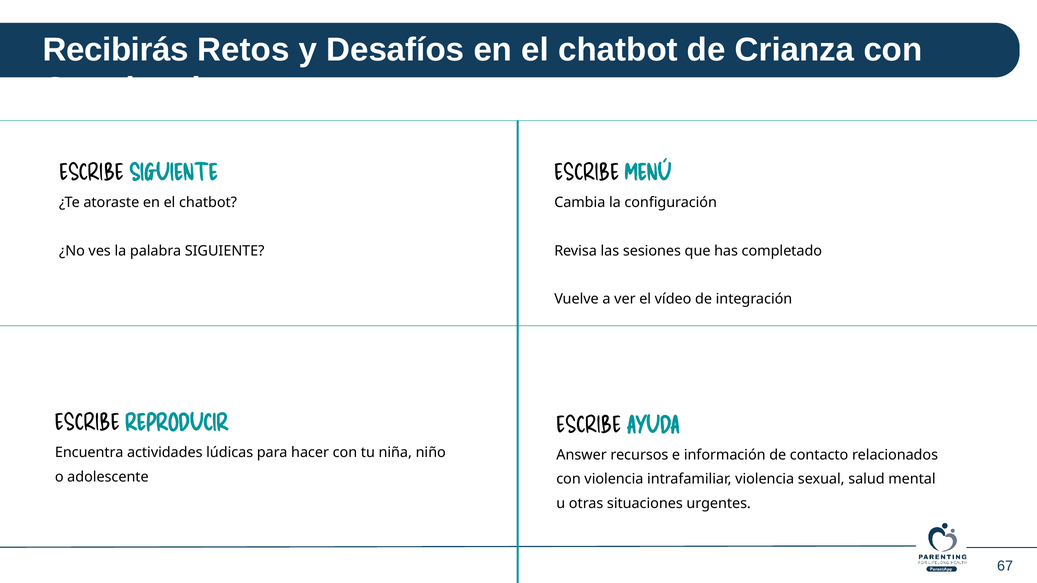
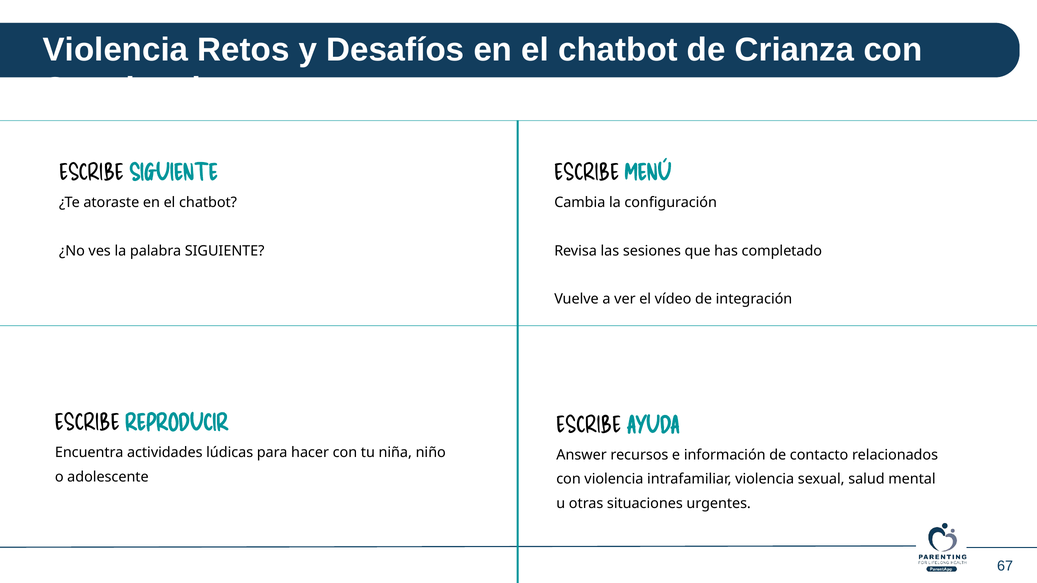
Recibirás: Recibirás -> Violencia (116, 50)
